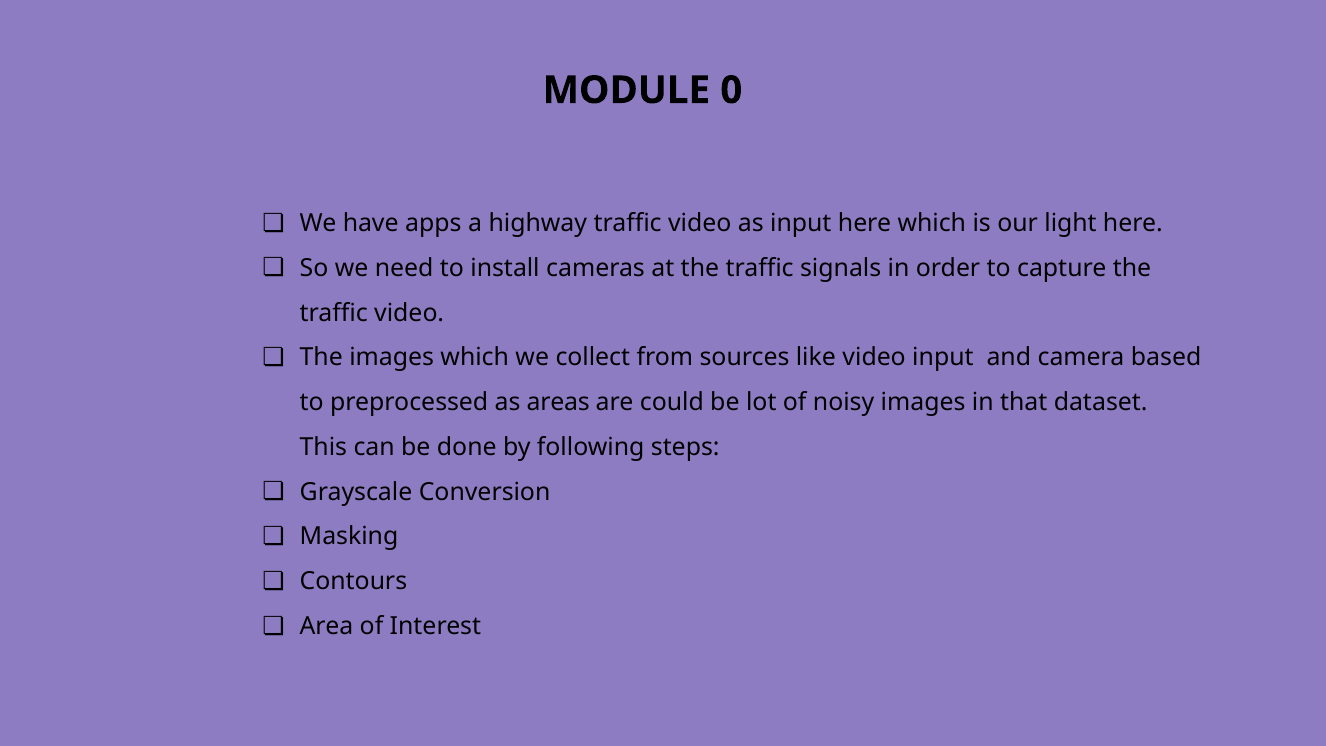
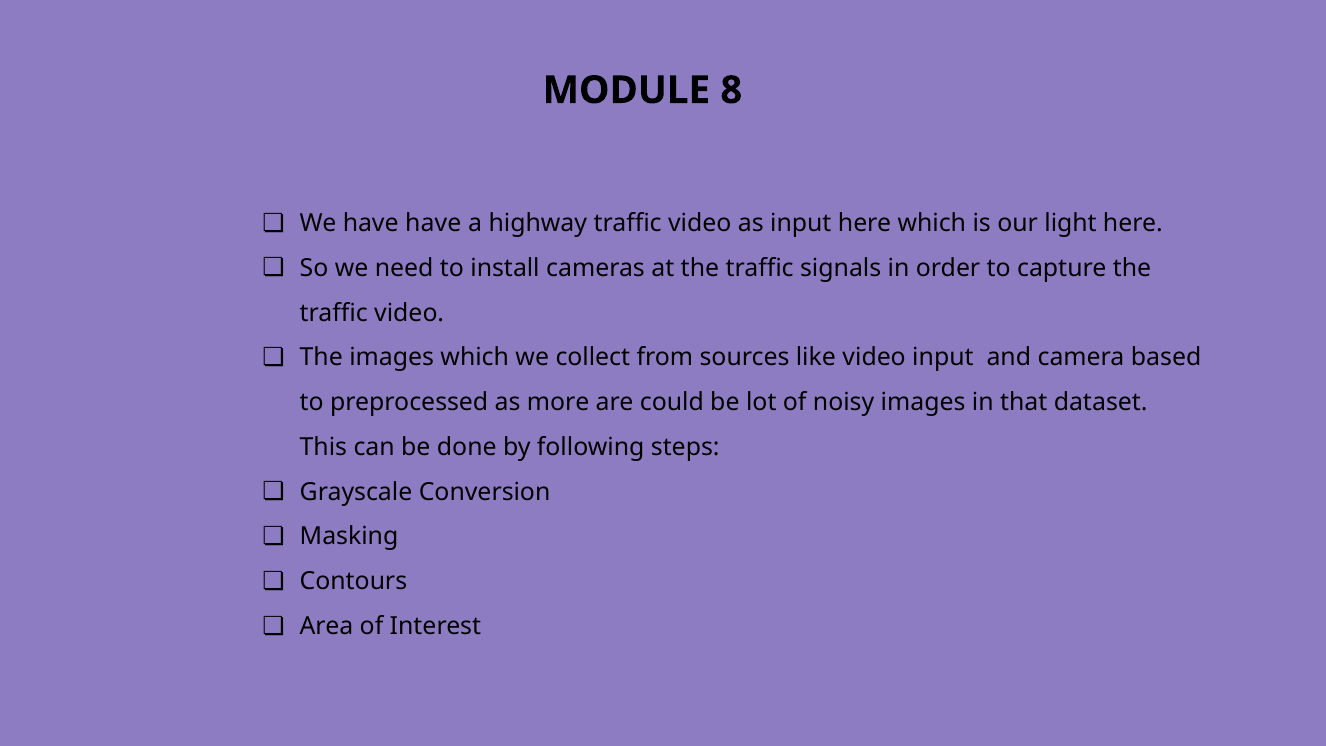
0: 0 -> 8 (731, 90)
have apps: apps -> have (433, 223)
areas: areas -> more (558, 402)
